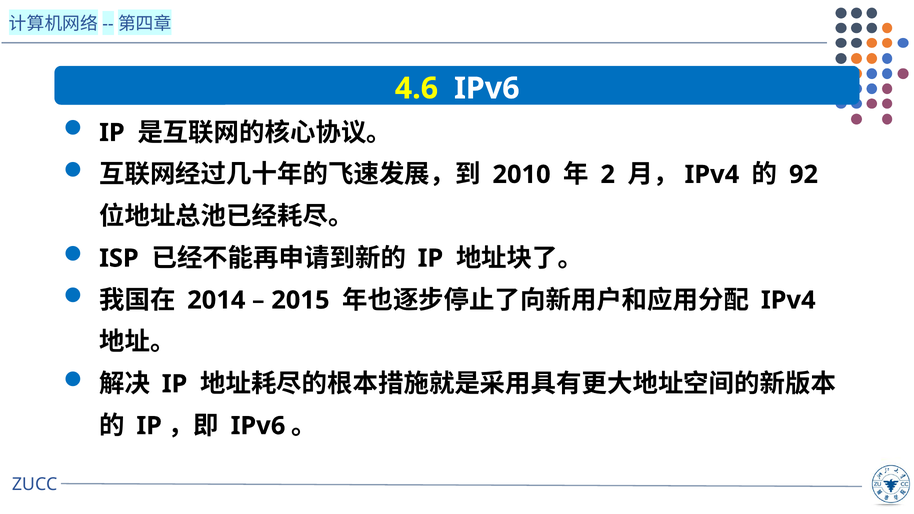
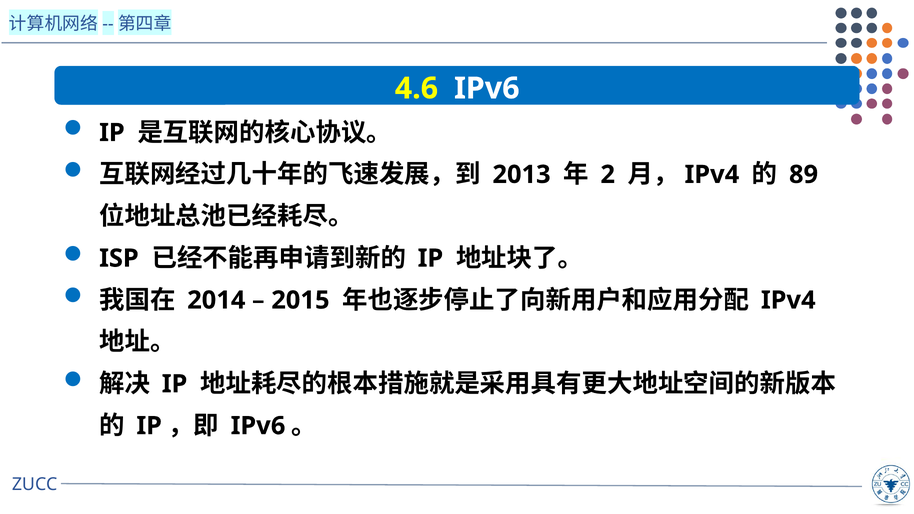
2010: 2010 -> 2013 (522, 175)
92: 92 -> 89 (804, 175)
